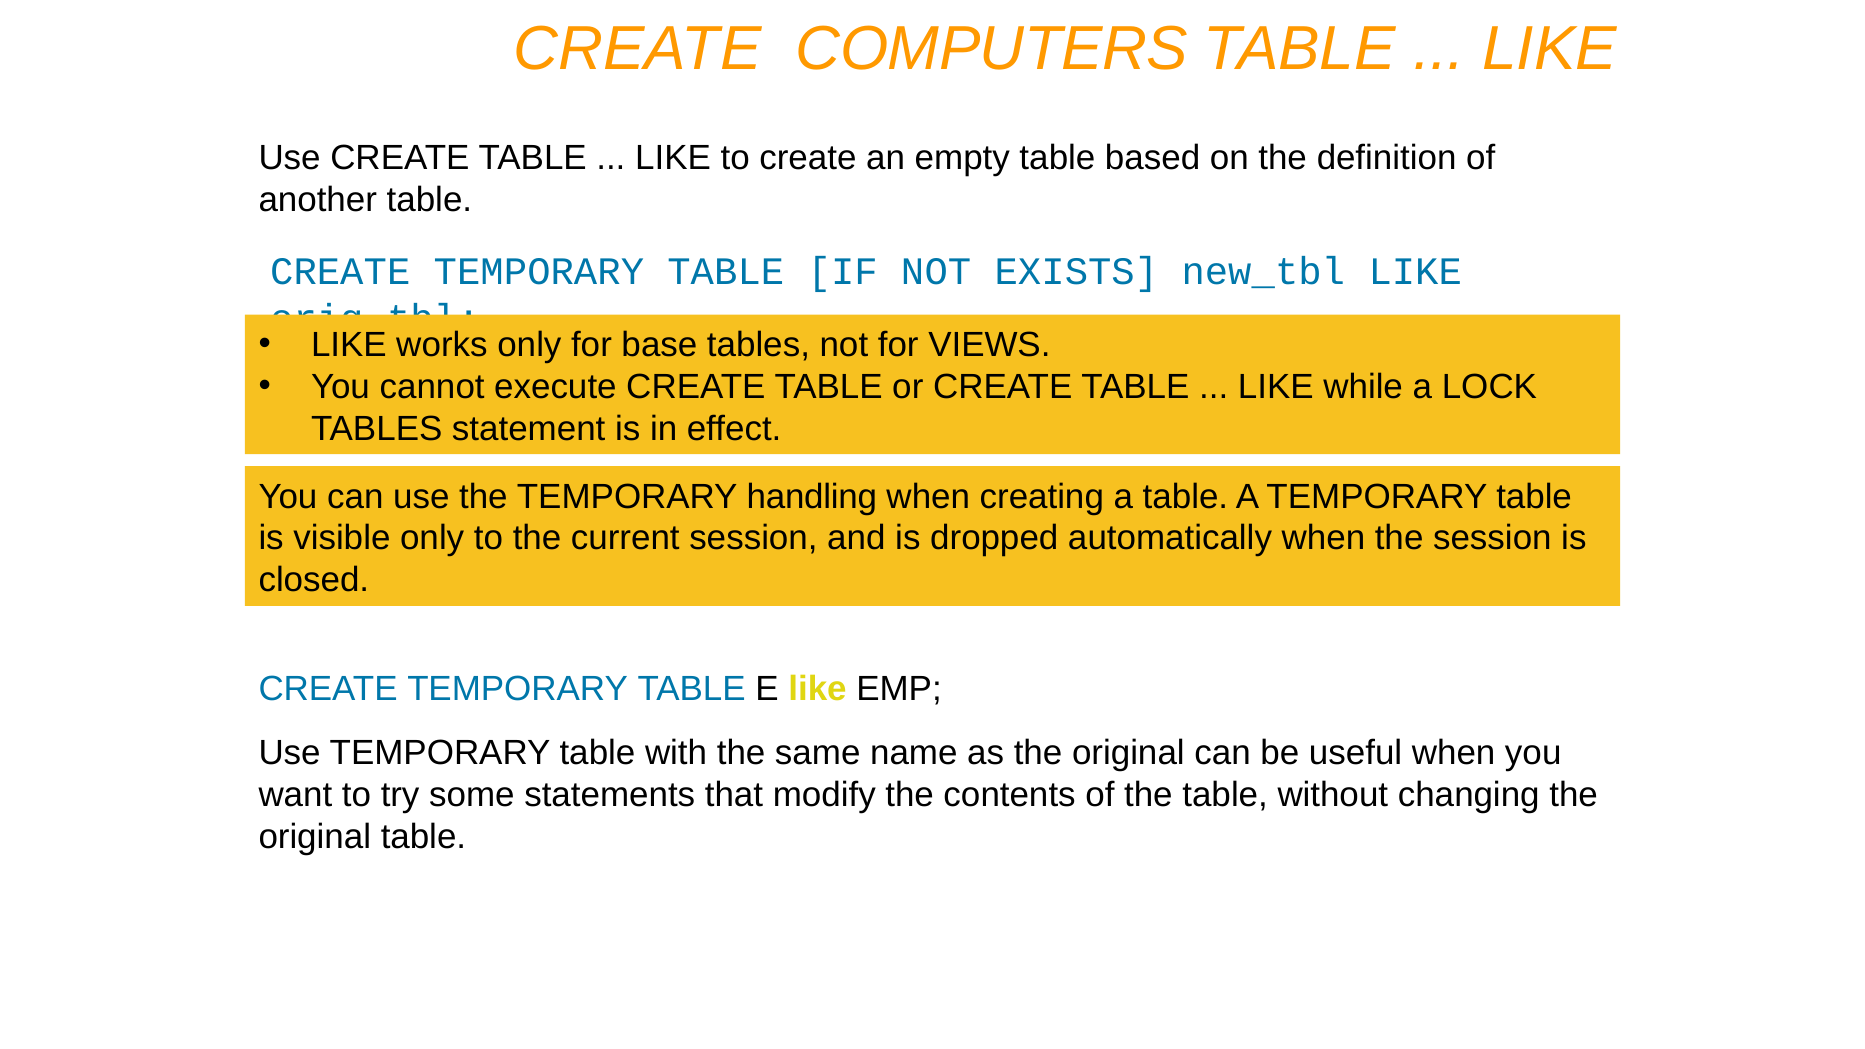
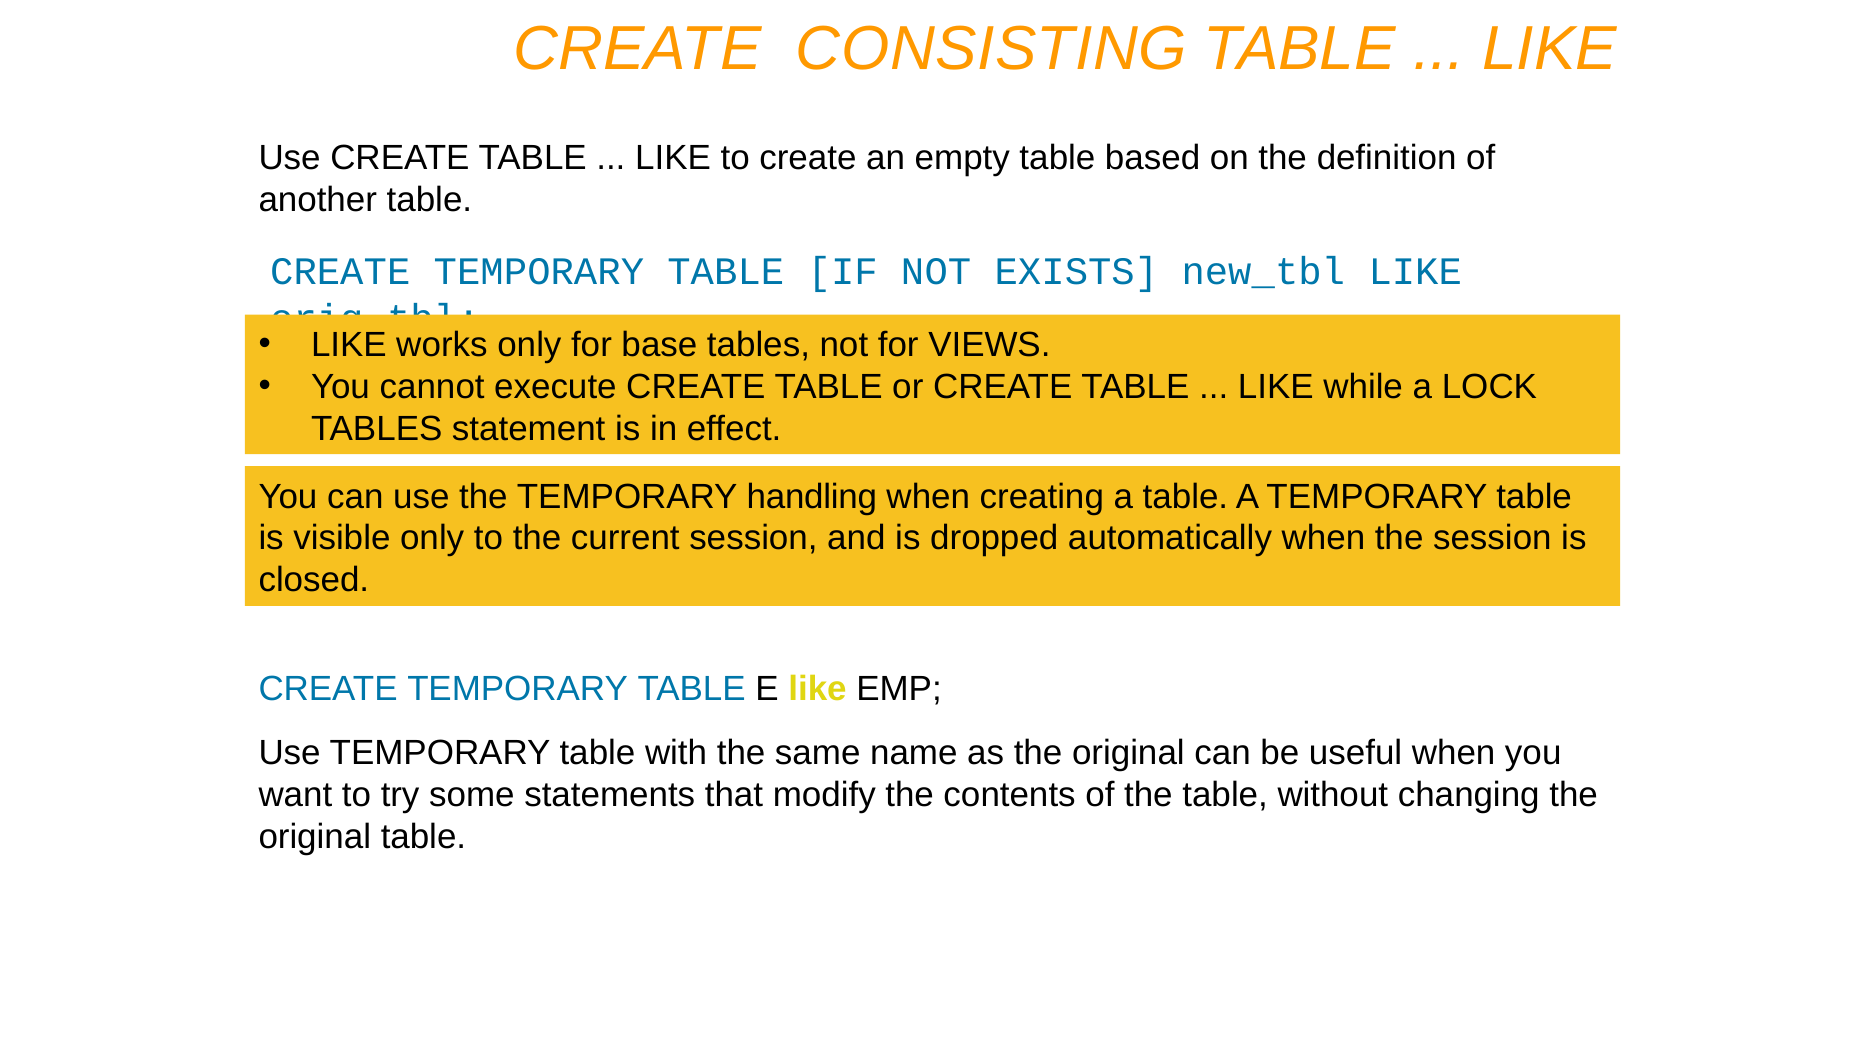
COMPUTERS: COMPUTERS -> CONSISTING (991, 49)
